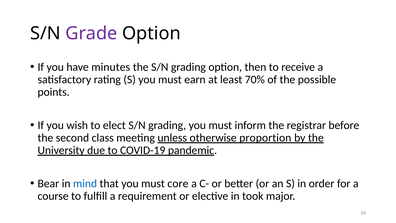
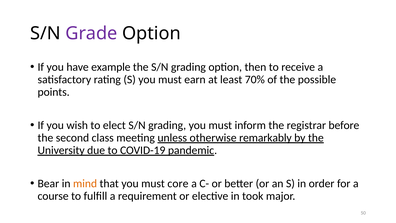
minutes: minutes -> example (111, 67)
proportion: proportion -> remarkably (265, 138)
mind colour: blue -> orange (85, 183)
